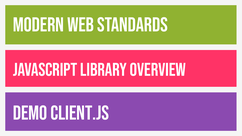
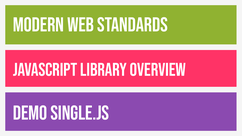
Client.JS: Client.JS -> Single.JS (80, 113)
